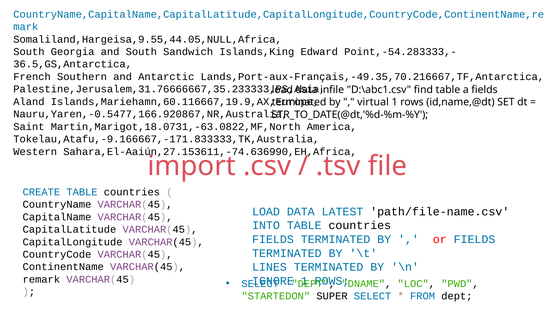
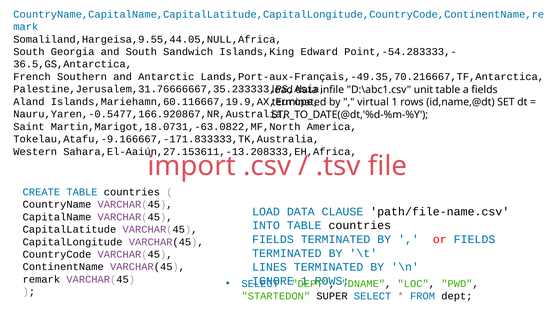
find: find -> unit (423, 90)
Sahara,El-Aaiún,27.153611,-74.636990,EH,Africa: Sahara,El-Aaiún,27.153611,-74.636990,EH,Africa -> Sahara,El-Aaiún,27.153611,-13.208333,EH,Africa (210, 152)
LATEST: LATEST -> CLAUSE (342, 212)
